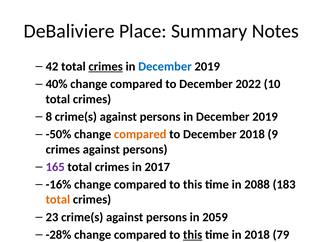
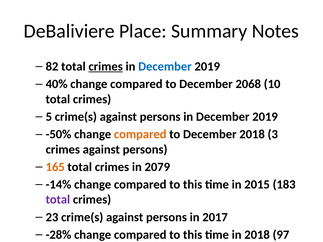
42: 42 -> 82 (52, 67)
2022: 2022 -> 2068 (248, 84)
8: 8 -> 5 (49, 117)
9: 9 -> 3 (273, 134)
165 colour: purple -> orange (55, 167)
2017: 2017 -> 2079 (157, 167)
-16%: -16% -> -14% (58, 185)
2088: 2088 -> 2015 (257, 185)
total colour: orange -> purple (58, 200)
2059: 2059 -> 2017 (215, 217)
this underline: present -> none (193, 235)
79: 79 -> 97 (281, 235)
